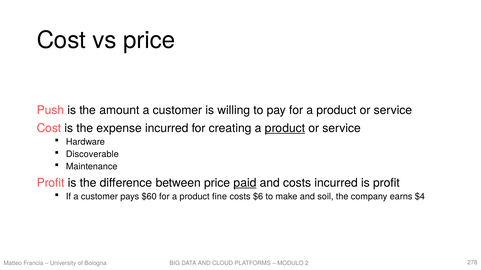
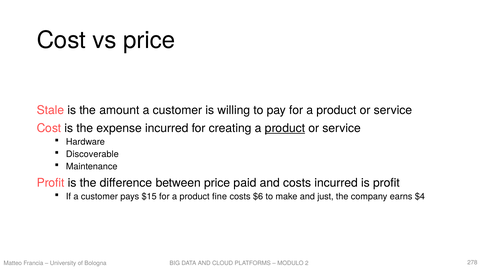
Push: Push -> Stale (50, 110)
paid underline: present -> none (245, 183)
$60: $60 -> $15 (149, 197)
soil: soil -> just (325, 197)
